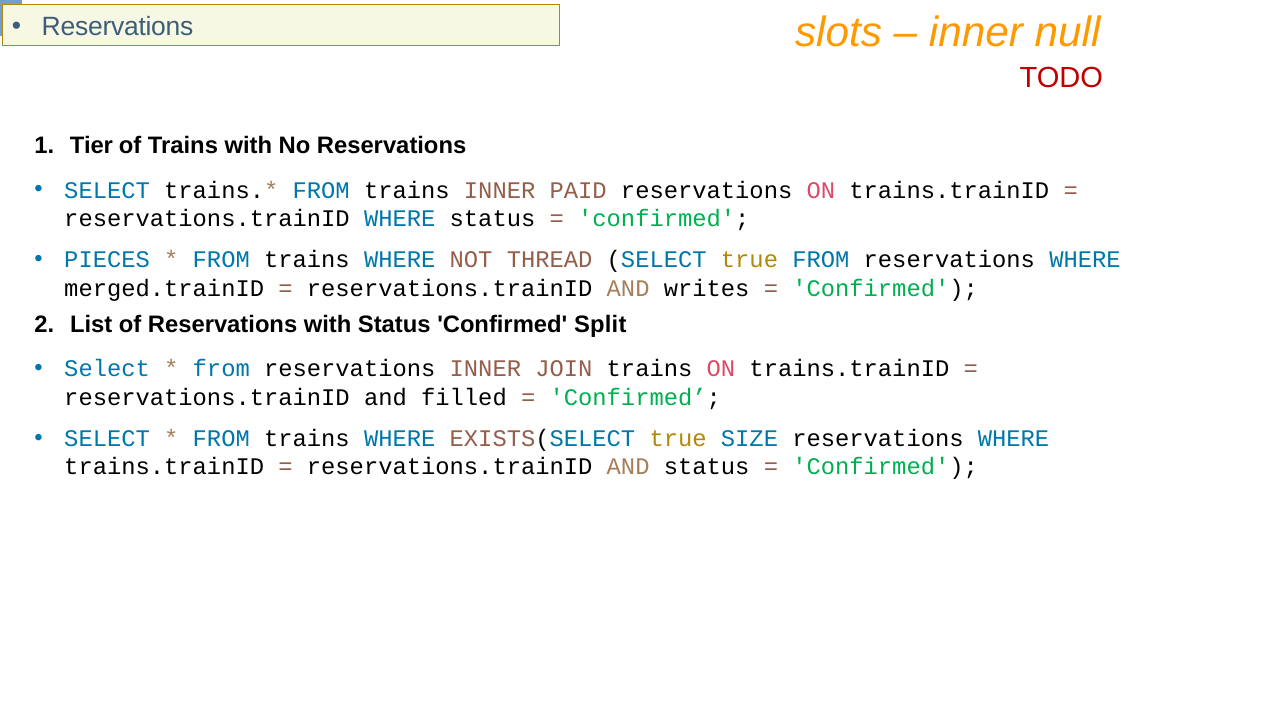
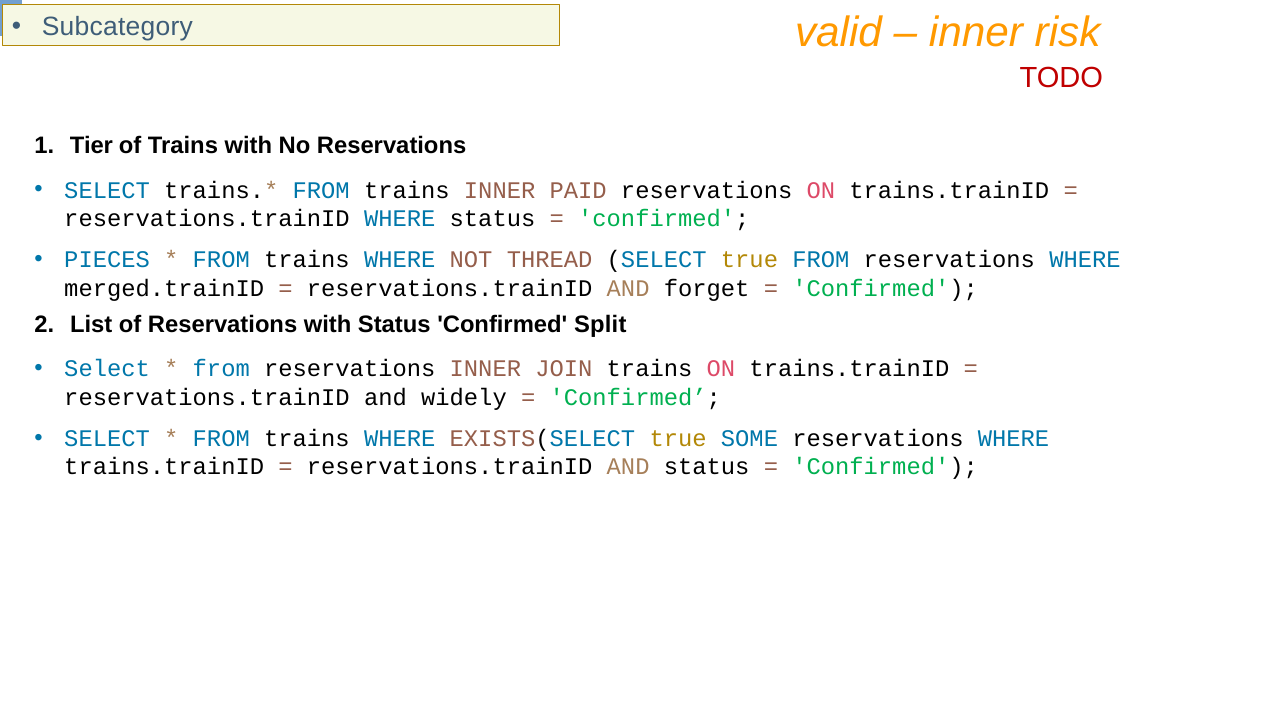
Reservations: Reservations -> Subcategory (117, 27)
slots: slots -> valid (838, 33)
null: null -> risk (1068, 33)
writes: writes -> forget (707, 288)
filled: filled -> widely (464, 397)
SIZE: SIZE -> SOME (749, 438)
